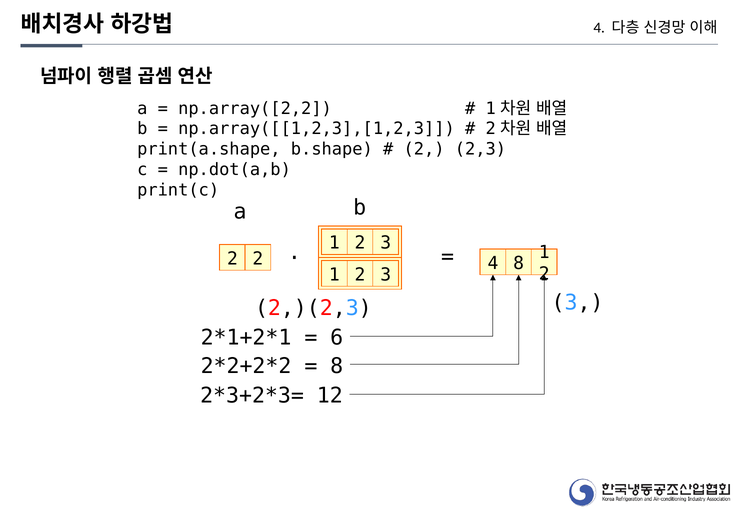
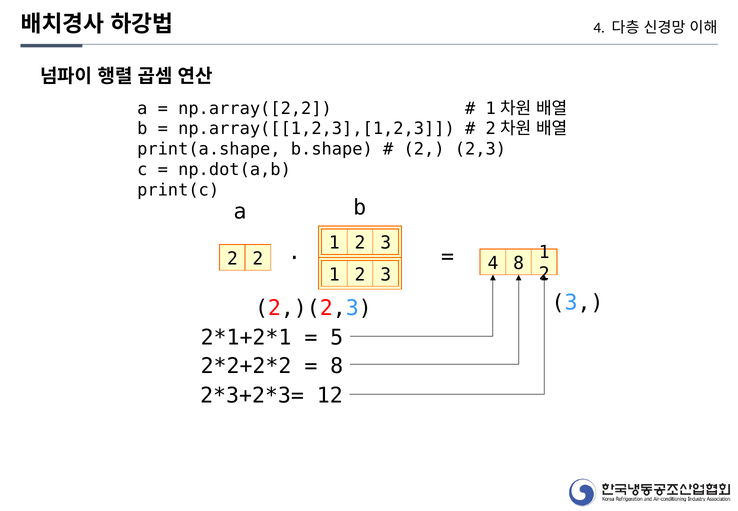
6: 6 -> 5 (337, 338)
